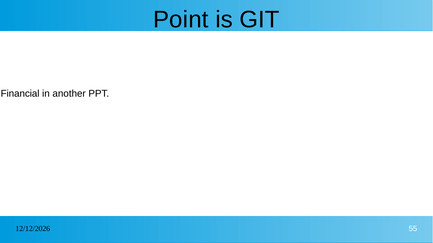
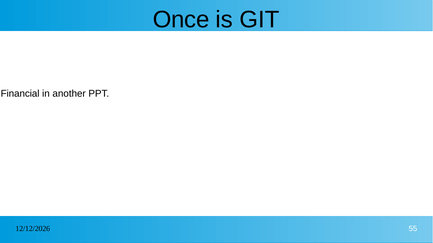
Point: Point -> Once (181, 20)
